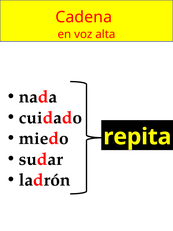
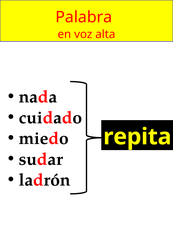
Cadena: Cadena -> Palabra (84, 17)
